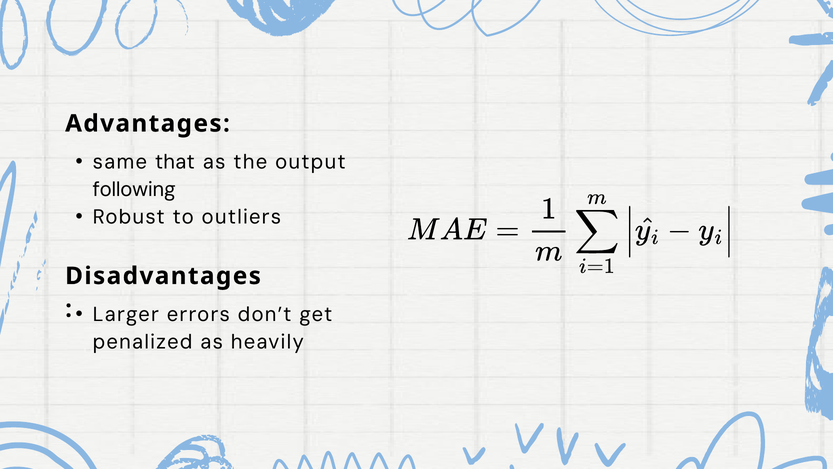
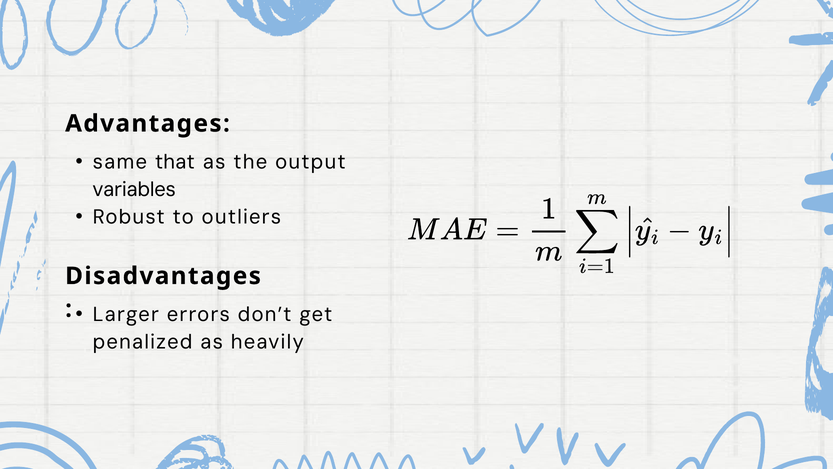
following: following -> variables (134, 189)
